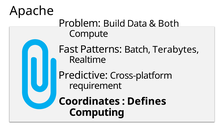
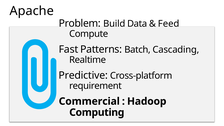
Both: Both -> Feed (169, 24)
Terabytes: Terabytes -> Cascading (176, 50)
Coordinates: Coordinates -> Commercial (89, 101)
Defines: Defines -> Hadoop (147, 101)
